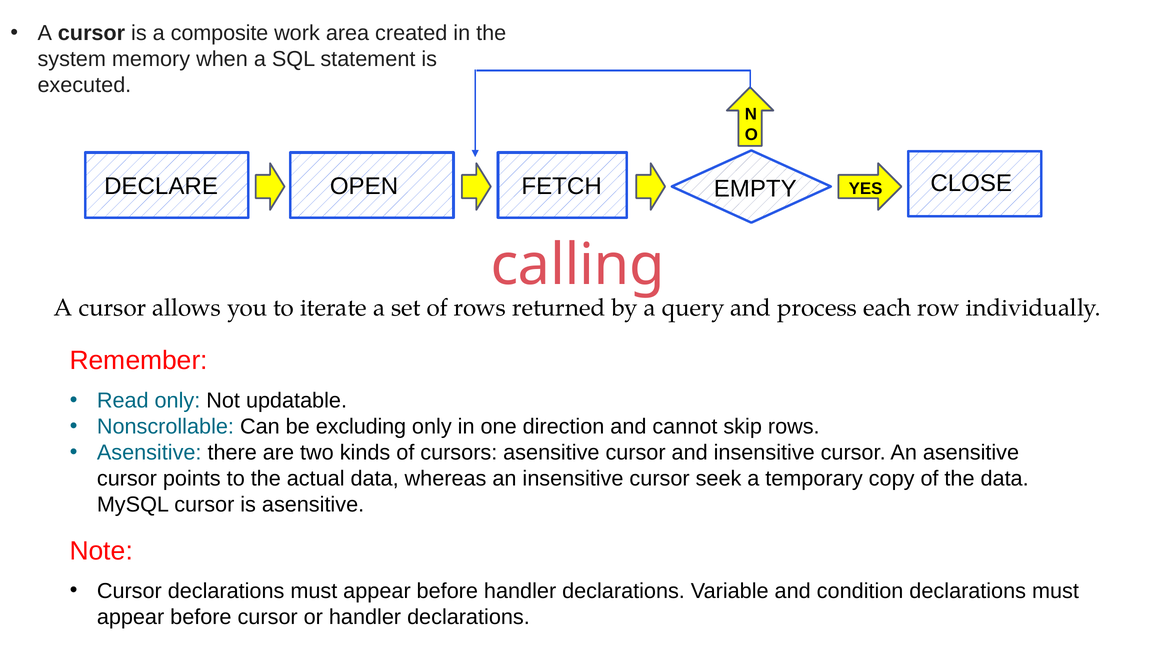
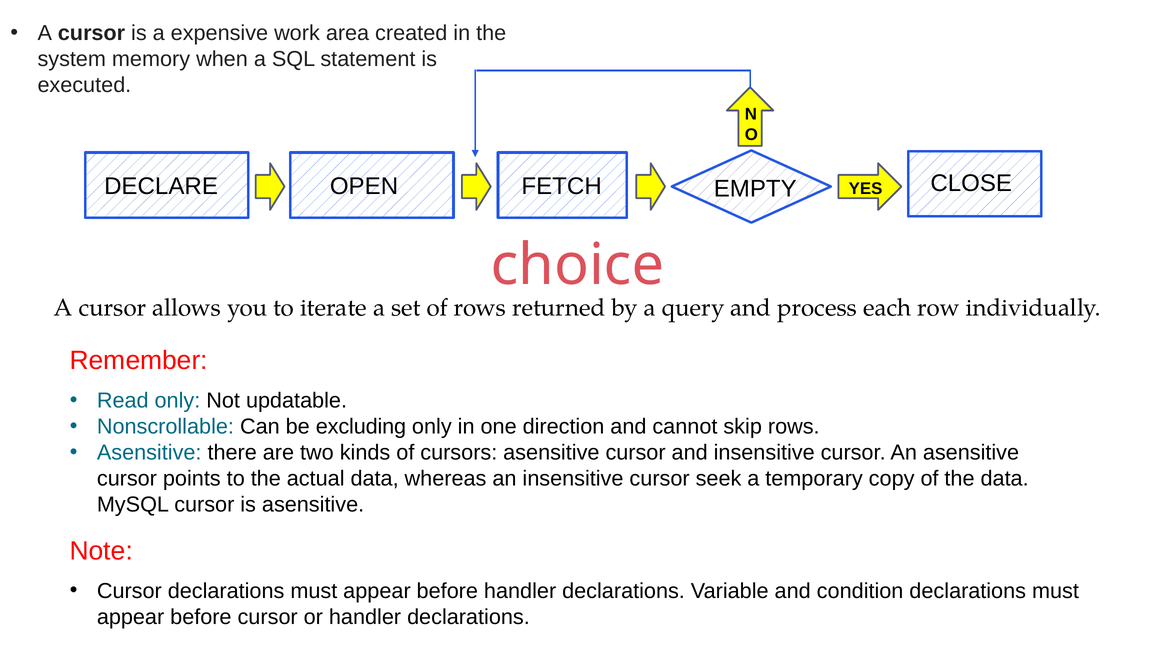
composite: composite -> expensive (219, 33)
calling: calling -> choice (577, 265)
